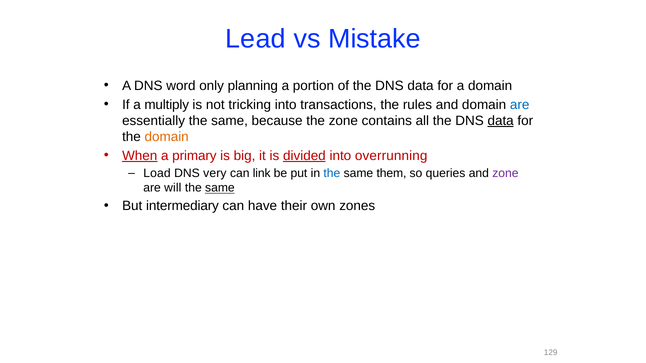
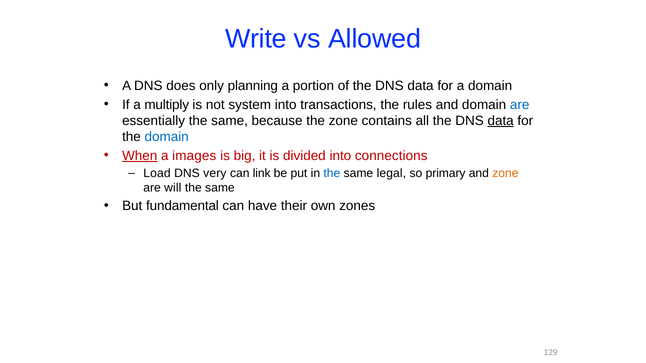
Lead: Lead -> Write (256, 39)
Mistake: Mistake -> Allowed (375, 39)
word: word -> does (181, 86)
tricking: tricking -> system (250, 105)
domain colour: orange -> blue (167, 137)
primary: primary -> images (194, 156)
divided underline: present -> none (304, 156)
overrunning: overrunning -> connections (391, 156)
them: them -> legal (391, 174)
queries: queries -> primary (446, 174)
zone colour: purple -> orange (505, 174)
same underline: present -> none (220, 188)
intermediary: intermediary -> fundamental (182, 206)
